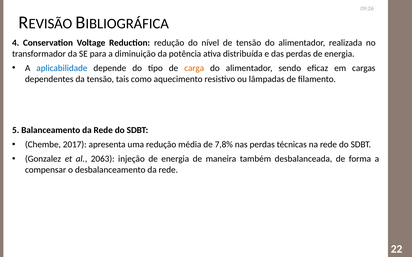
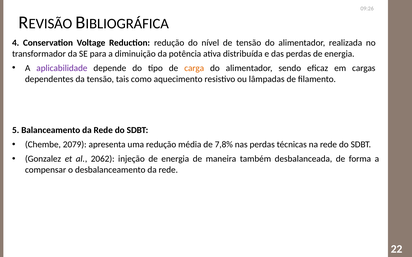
aplicabilidade colour: blue -> purple (62, 68)
2017: 2017 -> 2079 (75, 145)
2063: 2063 -> 2062 (103, 159)
